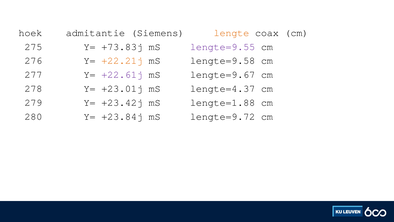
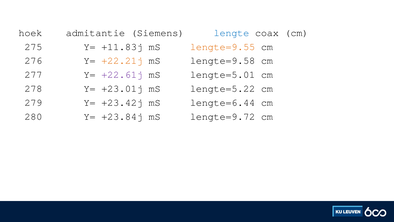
lengte colour: orange -> blue (231, 33)
+73.83j: +73.83j -> +11.83j (122, 47)
lengte=9.55 colour: purple -> orange (223, 47)
lengte=9.67: lengte=9.67 -> lengte=5.01 (223, 75)
lengte=4.37: lengte=4.37 -> lengte=5.22 (223, 89)
lengte=1.88: lengte=1.88 -> lengte=6.44 (223, 103)
